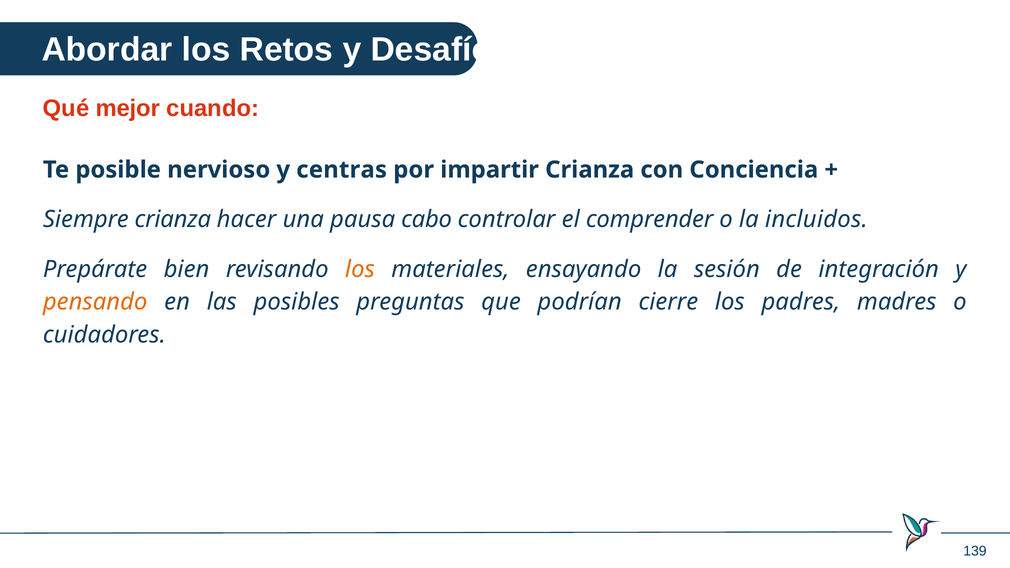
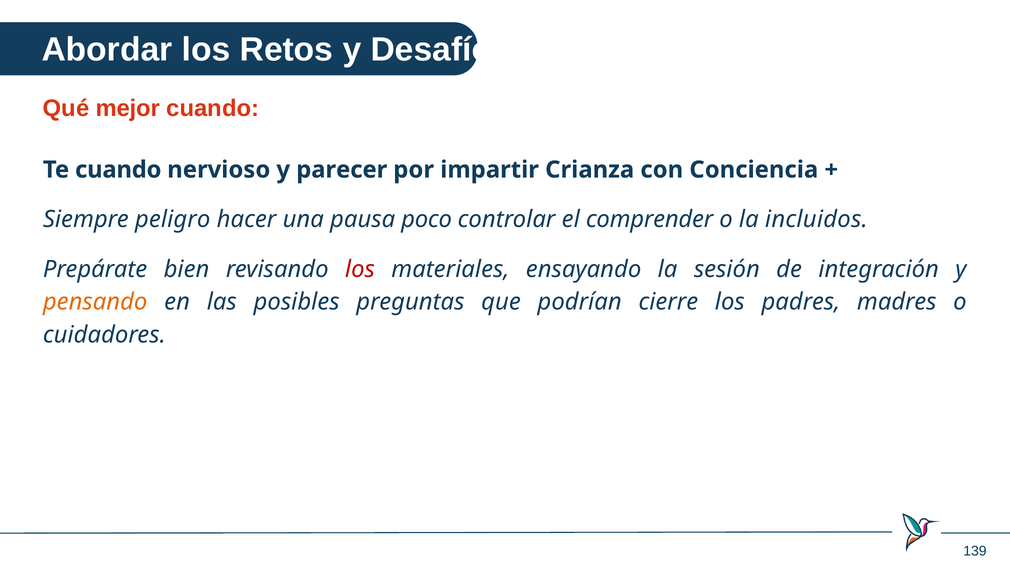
Te posible: posible -> cuando (118, 170)
centras: centras -> parecer (342, 170)
Siempre crianza: crianza -> peligro (173, 219)
cabo: cabo -> poco (427, 219)
los colour: orange -> red (360, 269)
